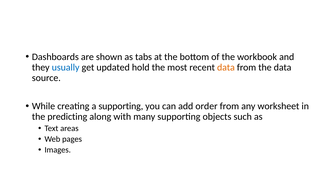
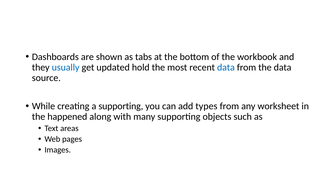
data colour: orange -> blue (226, 67)
order: order -> types (206, 106)
predicting: predicting -> happened (67, 117)
